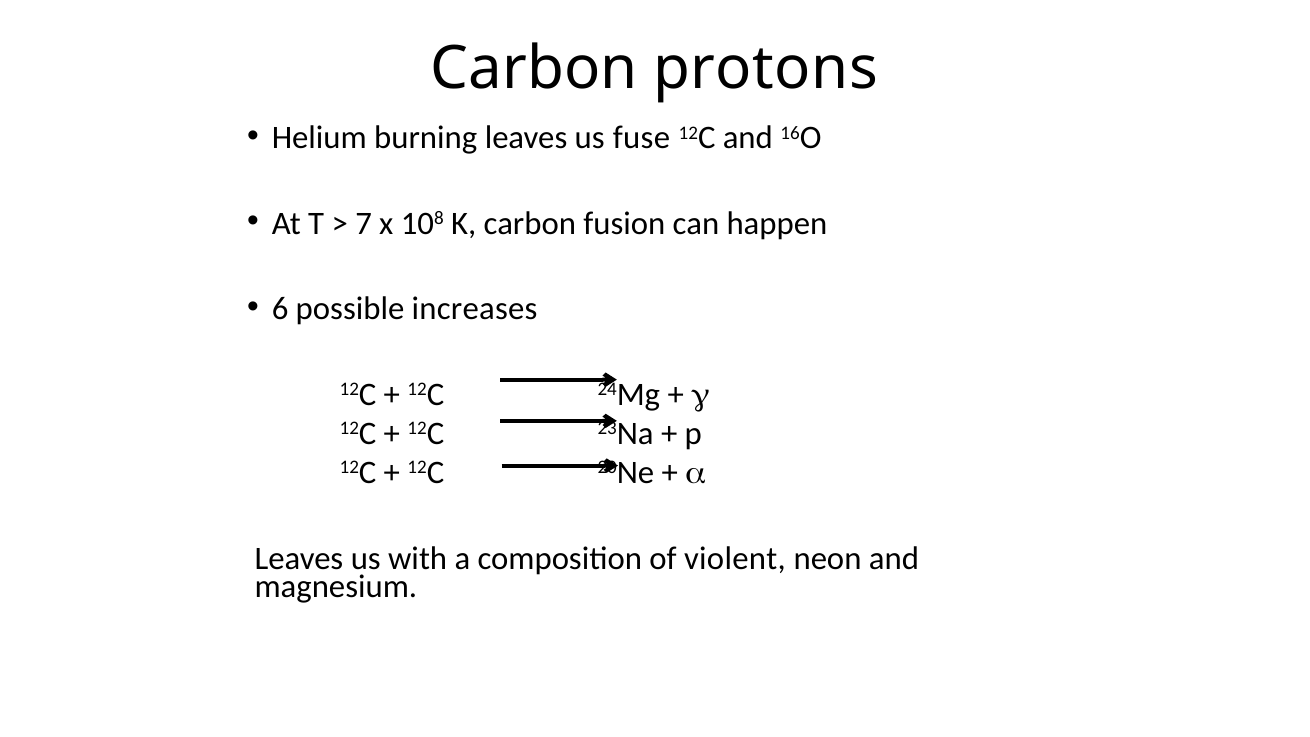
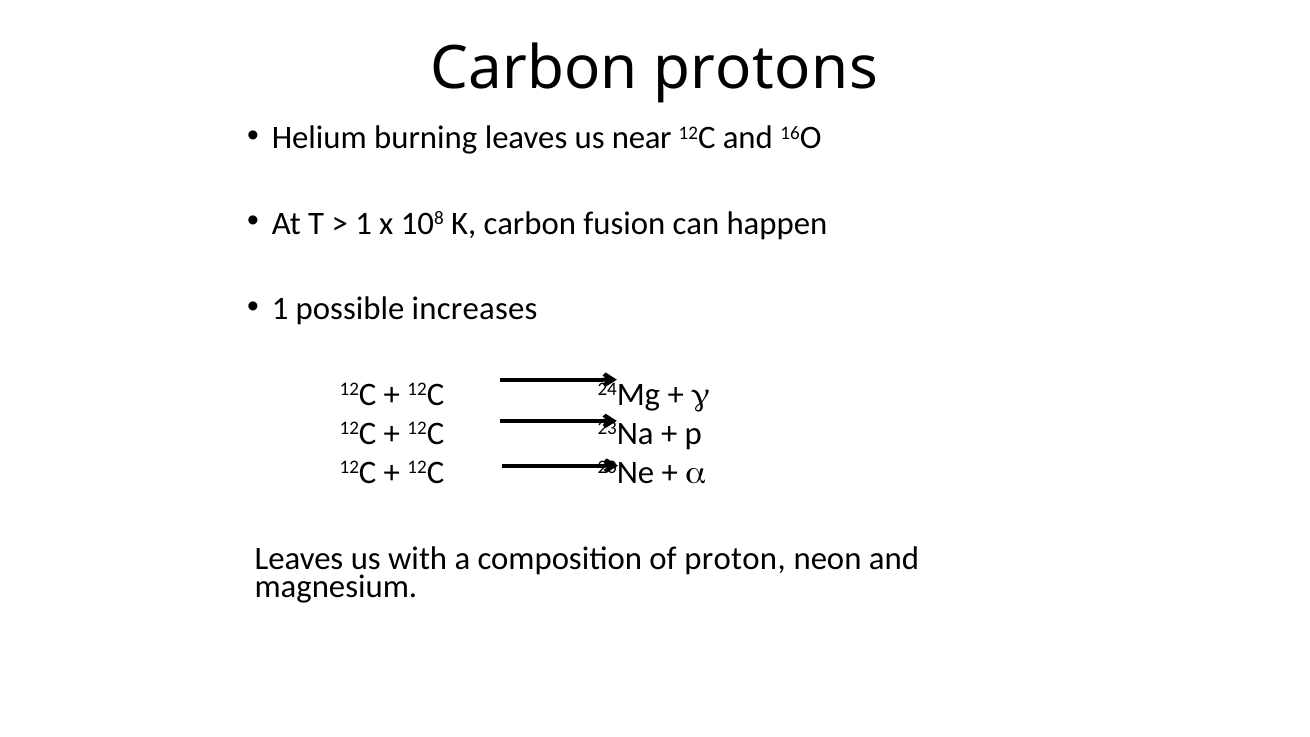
fuse: fuse -> near (642, 138)
7: 7 -> 1 (364, 223)
6: 6 -> 1 (280, 309)
violent: violent -> proton (735, 558)
